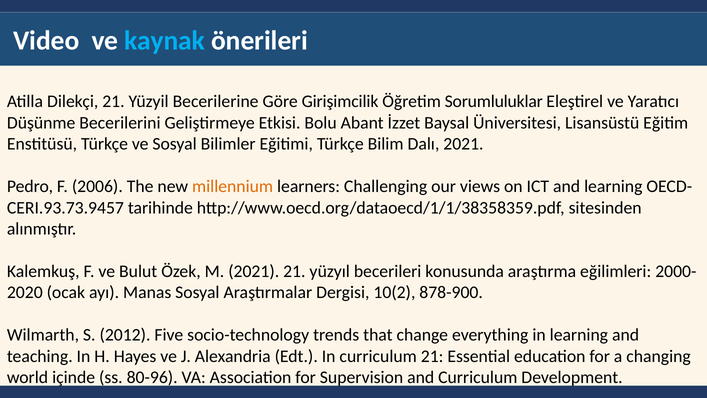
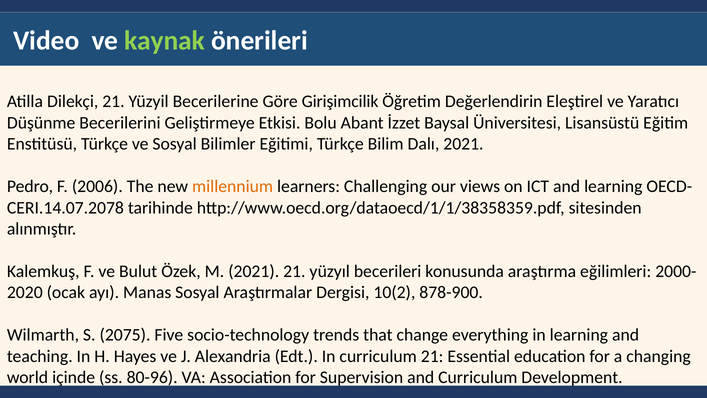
kaynak colour: light blue -> light green (165, 41)
Sorumluluklar: Sorumluluklar -> Değerlendirin (494, 101)
CERI.93.73.9457: CERI.93.73.9457 -> CERI.14.07.2078 (65, 208)
2012: 2012 -> 2075 (125, 335)
